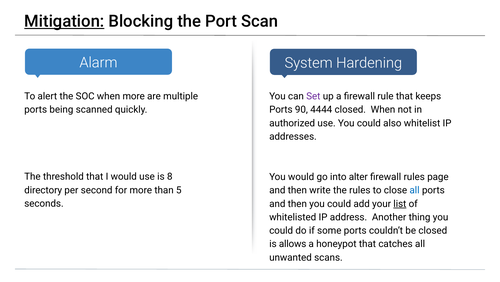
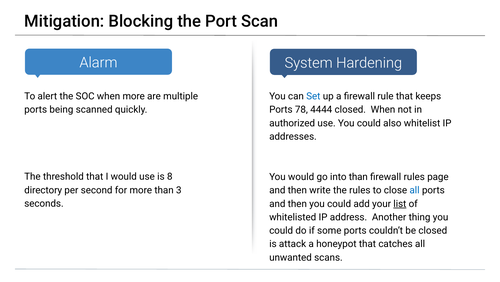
Mitigation underline: present -> none (64, 21)
Set colour: purple -> blue (313, 96)
90: 90 -> 78 (301, 109)
into alter: alter -> than (358, 176)
5: 5 -> 3 (179, 190)
allows: allows -> attack (293, 243)
